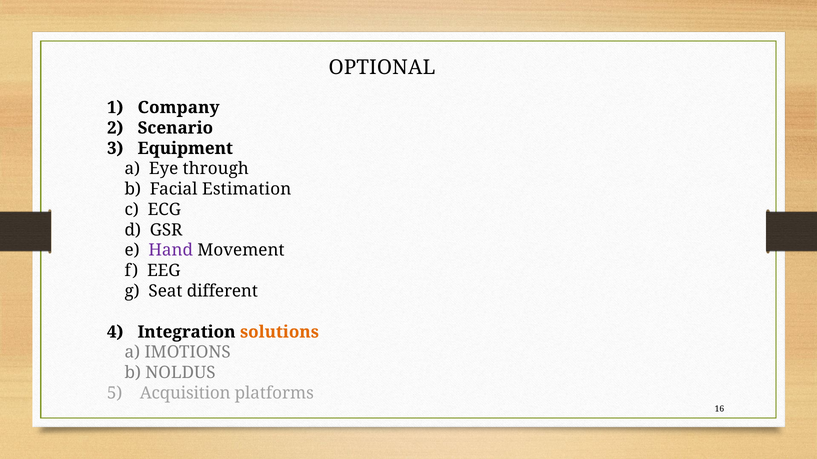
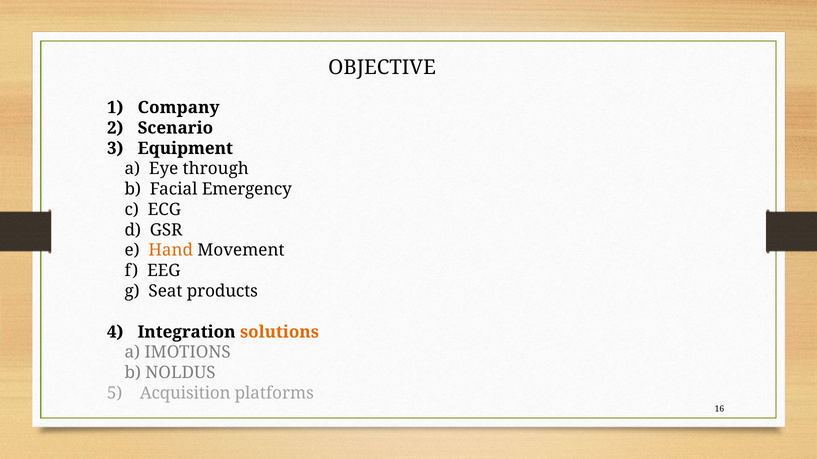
OPTIONAL: OPTIONAL -> OBJECTIVE (382, 68)
Estimation: Estimation -> Emergency (247, 189)
Hand colour: purple -> orange (171, 251)
different: different -> products (222, 292)
